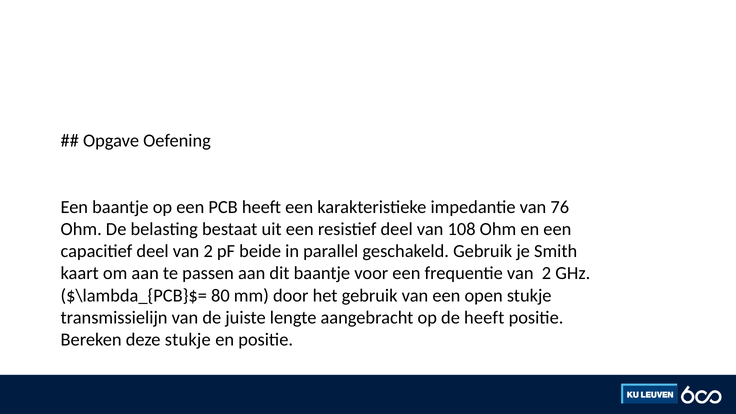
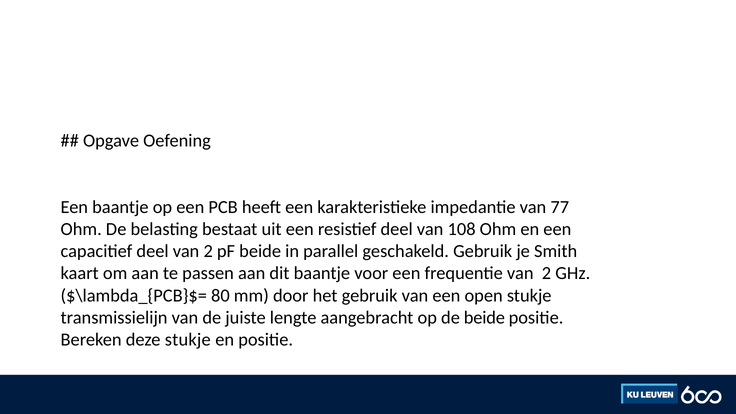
76: 76 -> 77 (560, 207)
de heeft: heeft -> beide (484, 318)
